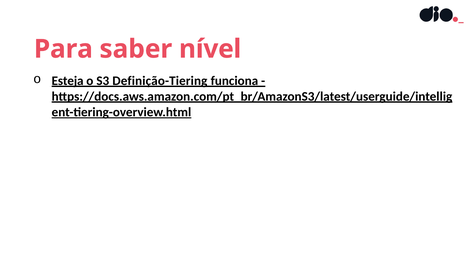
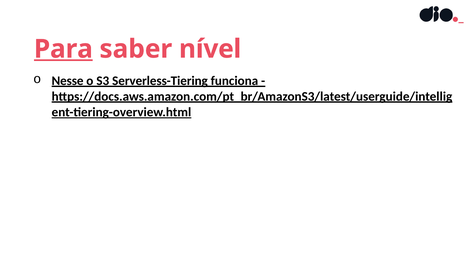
Para underline: none -> present (63, 49)
Esteja: Esteja -> Nesse (68, 81)
Definição-Tiering: Definição-Tiering -> Serverless-Tiering (160, 81)
